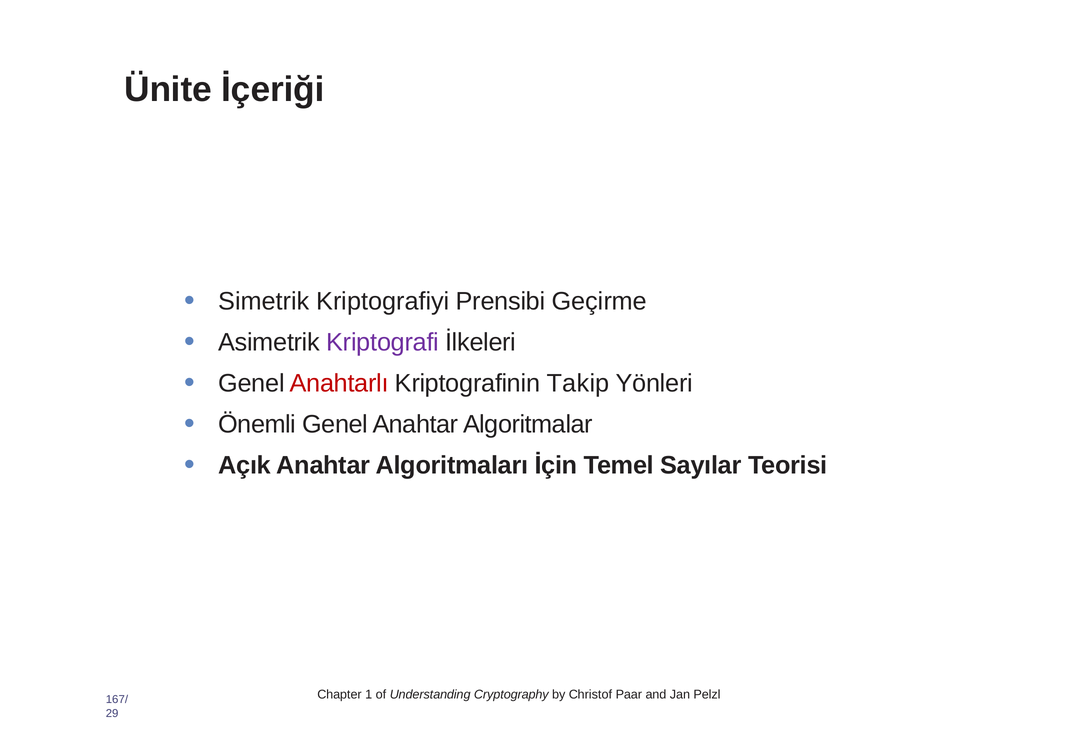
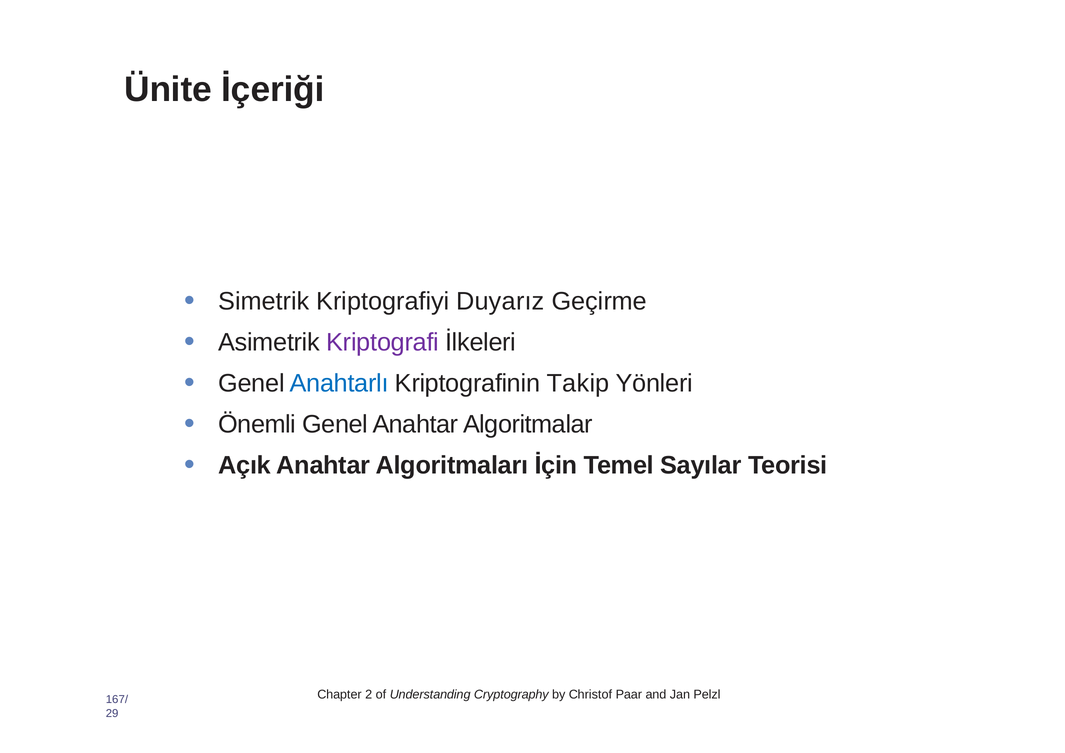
Prensibi: Prensibi -> Duyarız (500, 301)
Anahtarlı colour: red -> blue (339, 383)
1: 1 -> 2 (369, 694)
